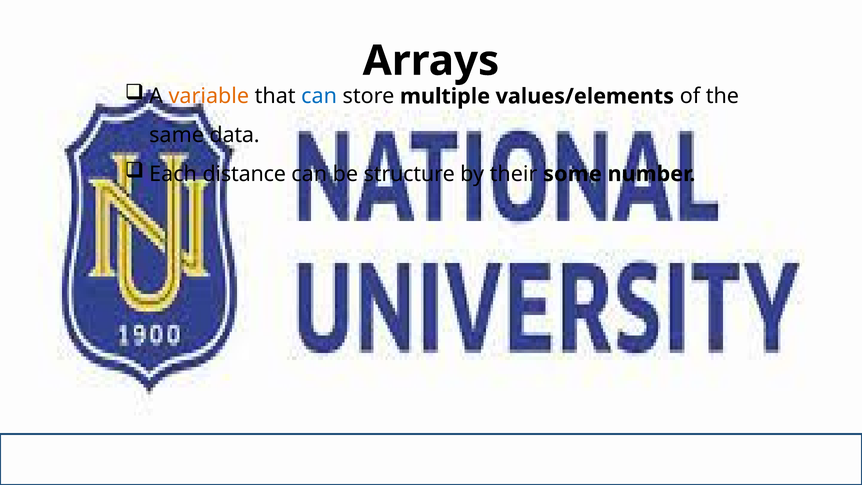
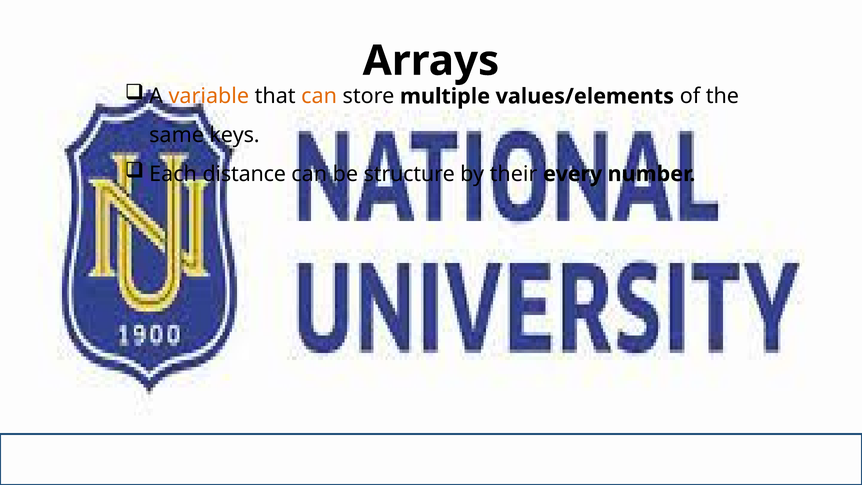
can colour: blue -> orange (319, 96)
data: data -> keys (235, 135)
some: some -> every (573, 174)
